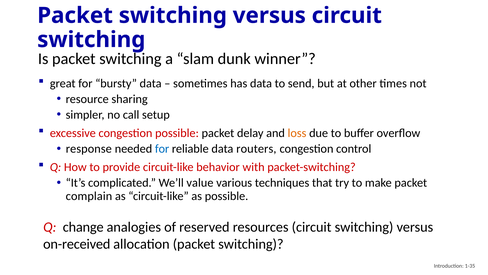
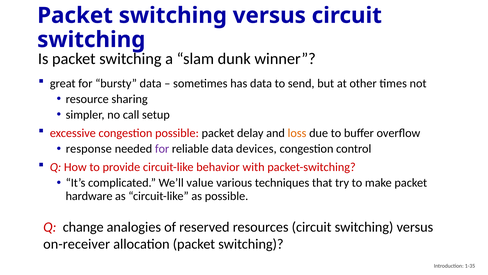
for colour: blue -> purple (162, 149)
routers: routers -> devices (256, 149)
complain: complain -> hardware (89, 196)
on-received: on-received -> on-receiver (77, 244)
